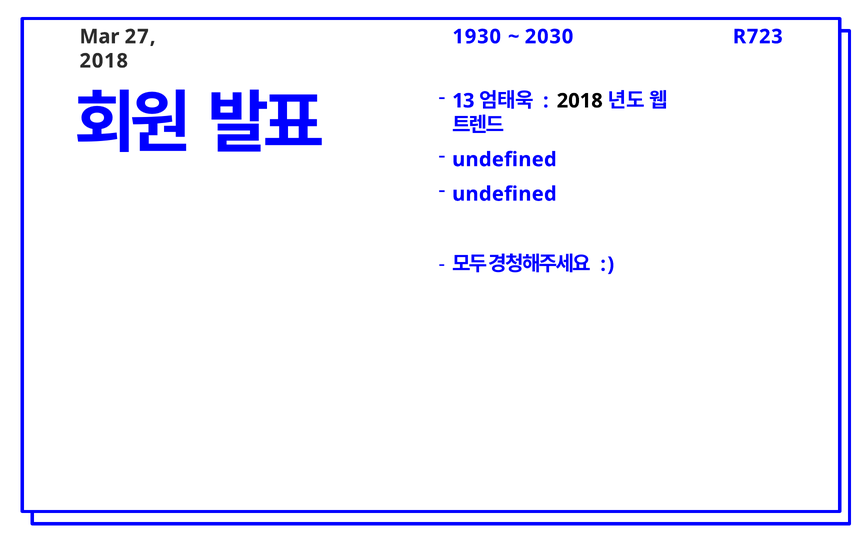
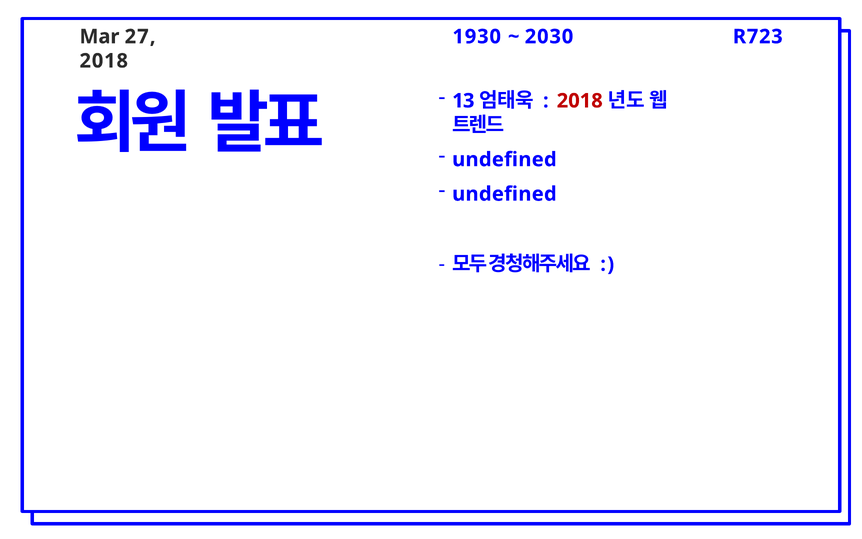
2018 colour: black -> red (580, 101)
